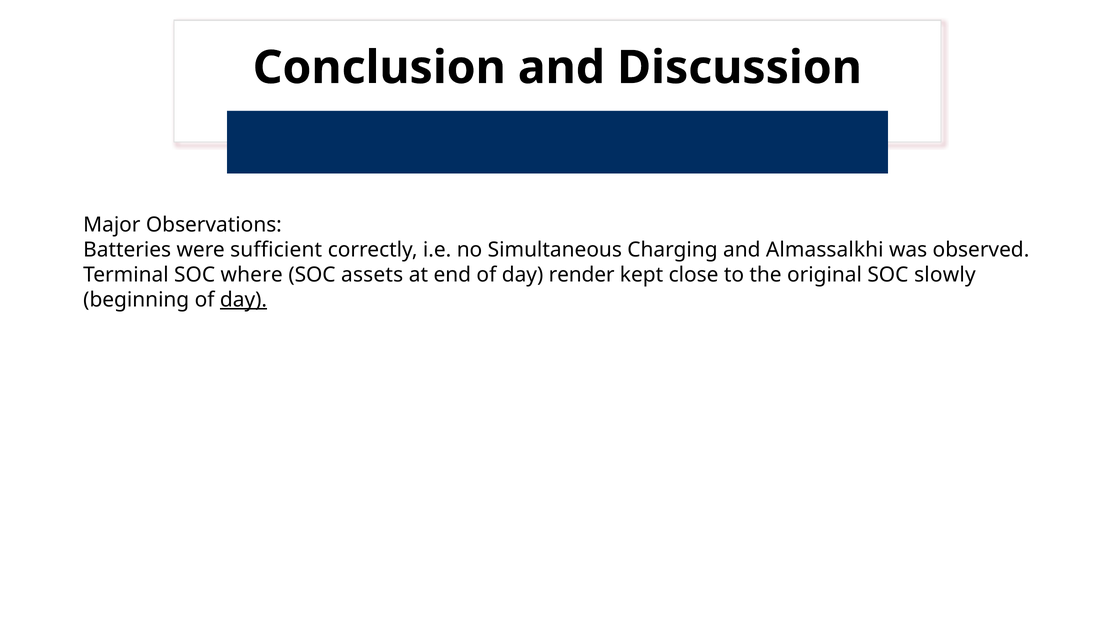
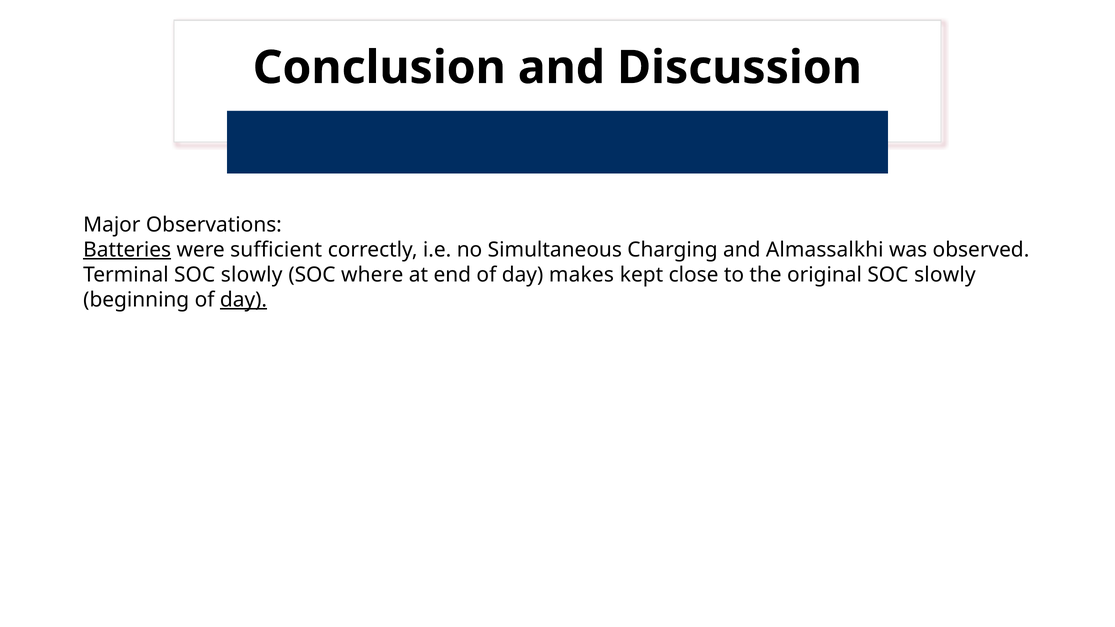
Batteries underline: none -> present (127, 250)
Terminal SOC where: where -> slowly (252, 275)
assets: assets -> where (372, 275)
render: render -> makes (581, 275)
